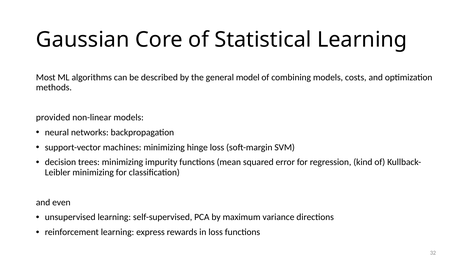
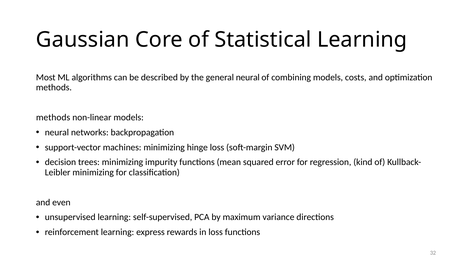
general model: model -> neural (248, 77)
provided: provided -> methods (53, 118)
